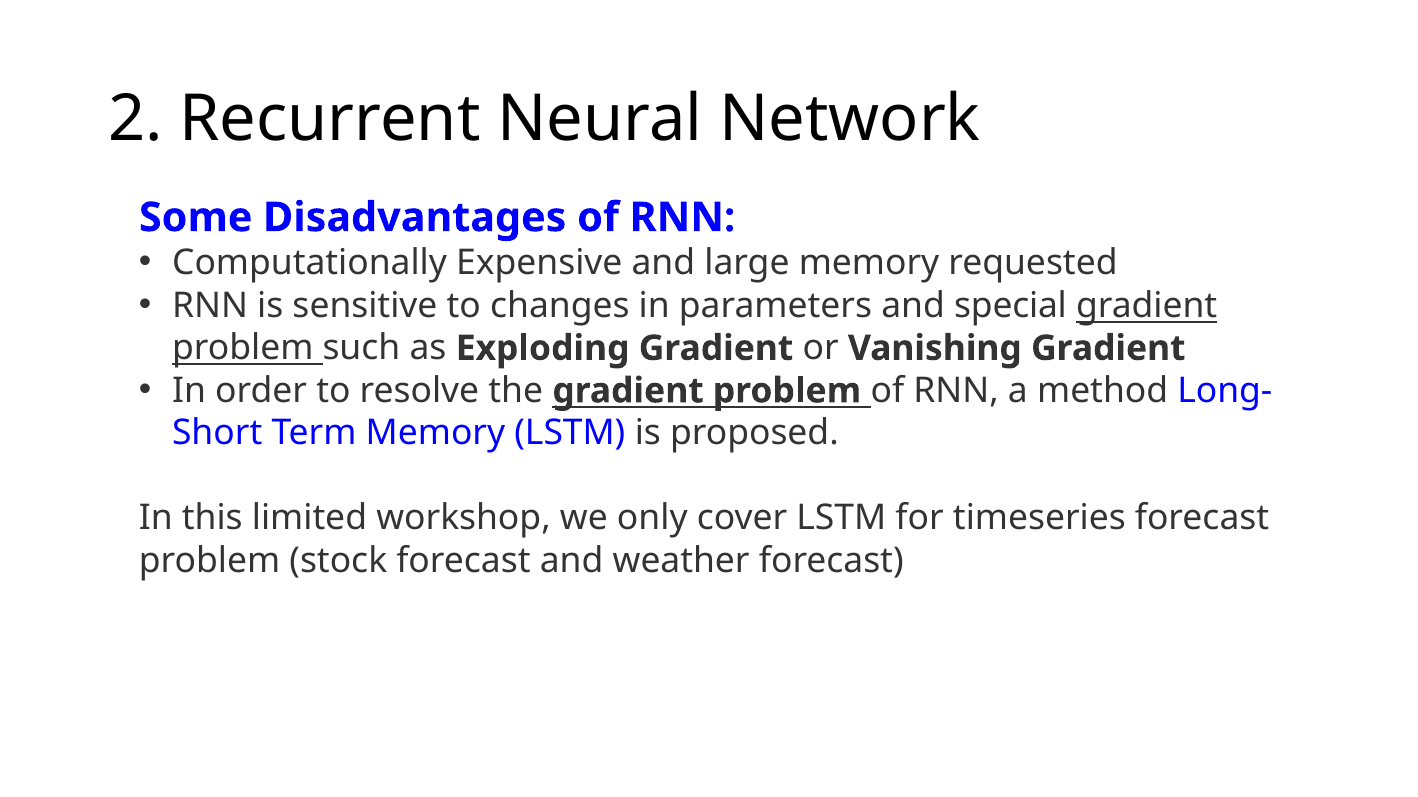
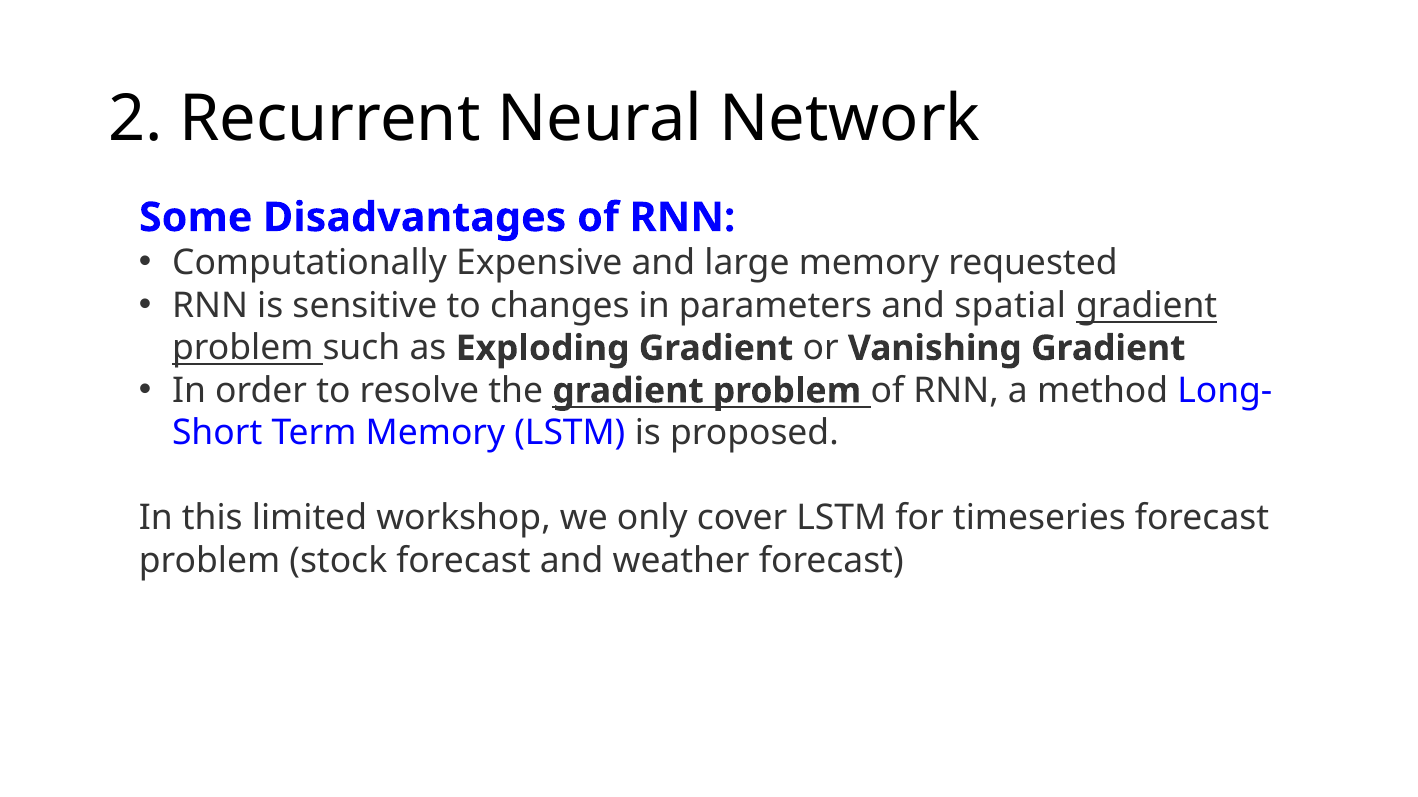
special: special -> spatial (1010, 306)
